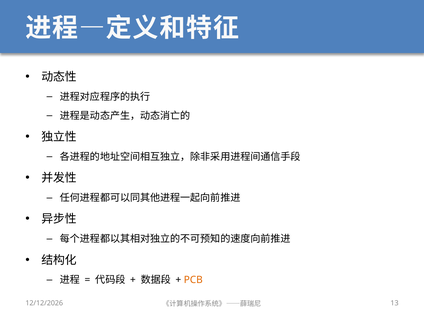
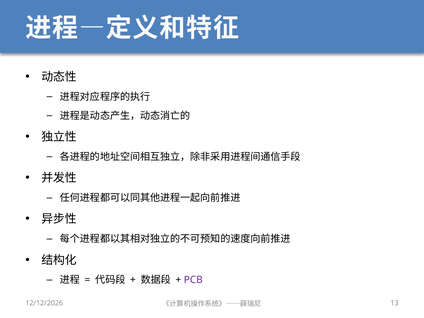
PCB colour: orange -> purple (193, 280)
